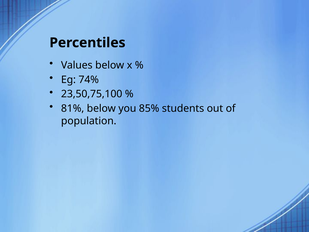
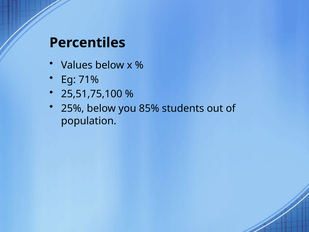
74%: 74% -> 71% (89, 80)
23,50,75,100: 23,50,75,100 -> 25,51,75,100 (92, 94)
81%: 81% -> 25% (73, 108)
